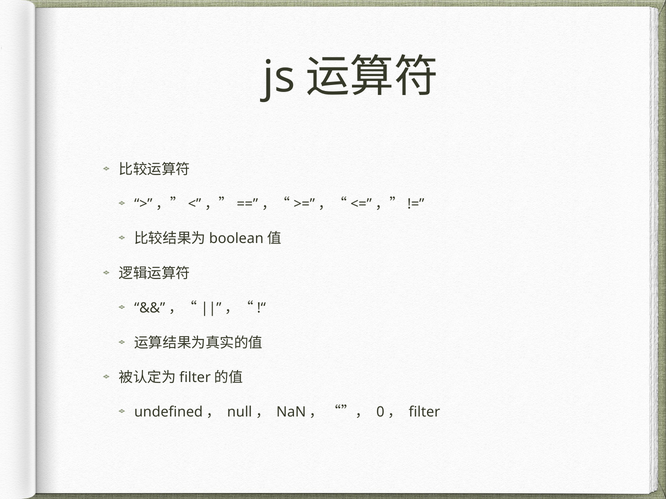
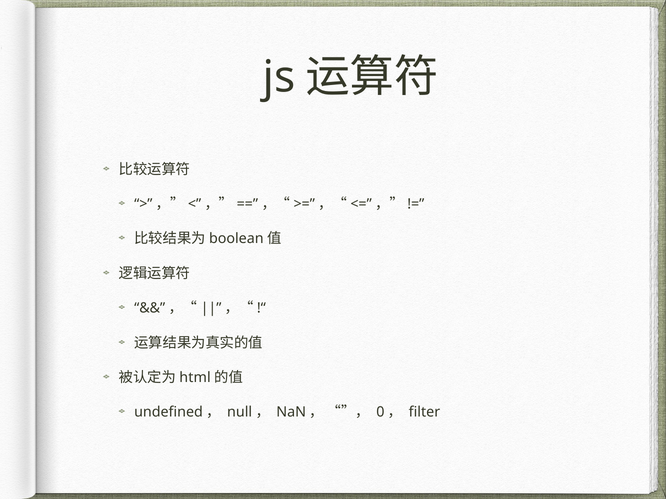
filter: filter -> html (195, 378)
